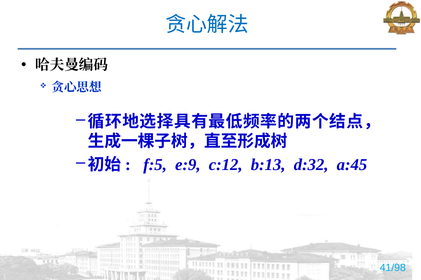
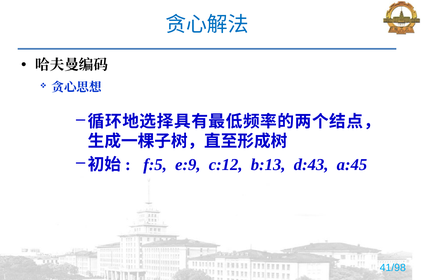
d:32: d:32 -> d:43 (311, 165)
